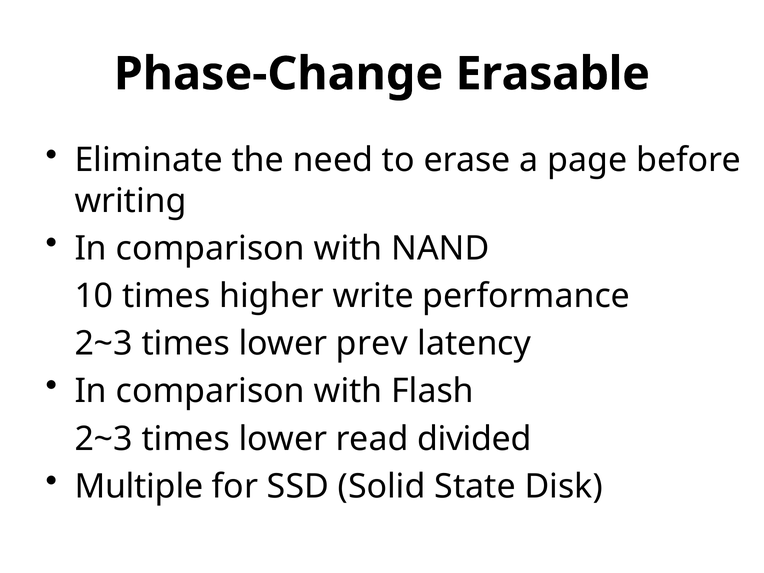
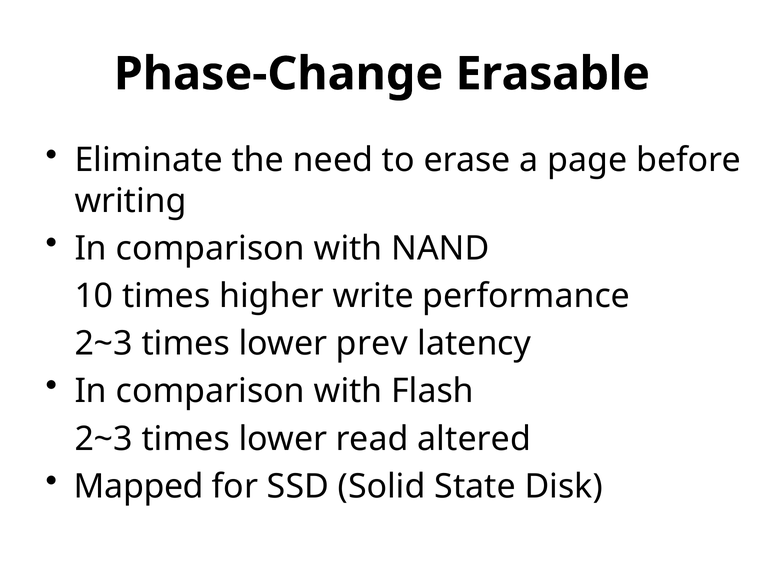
divided: divided -> altered (474, 439)
Multiple: Multiple -> Mapped (139, 486)
